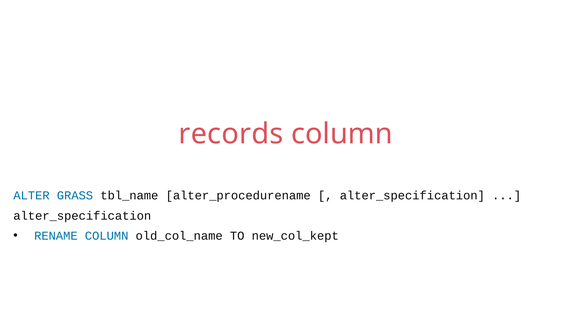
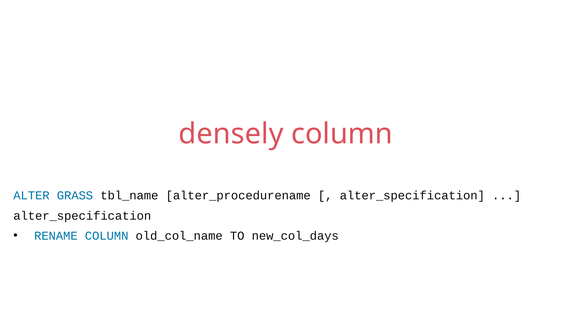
records: records -> densely (231, 134)
new_col_kept: new_col_kept -> new_col_days (295, 236)
